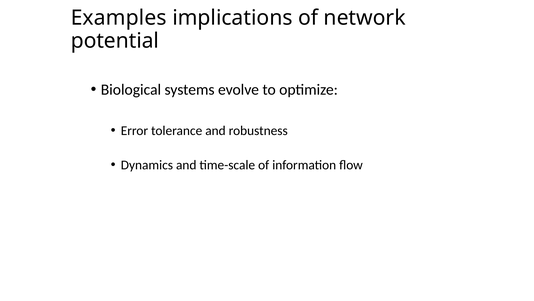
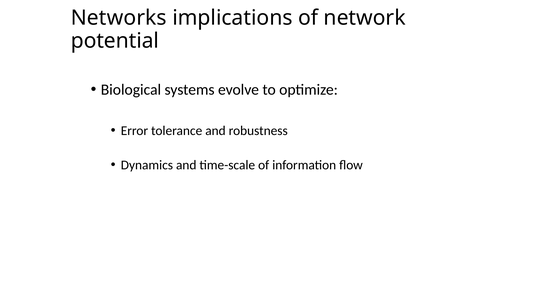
Examples: Examples -> Networks (119, 18)
